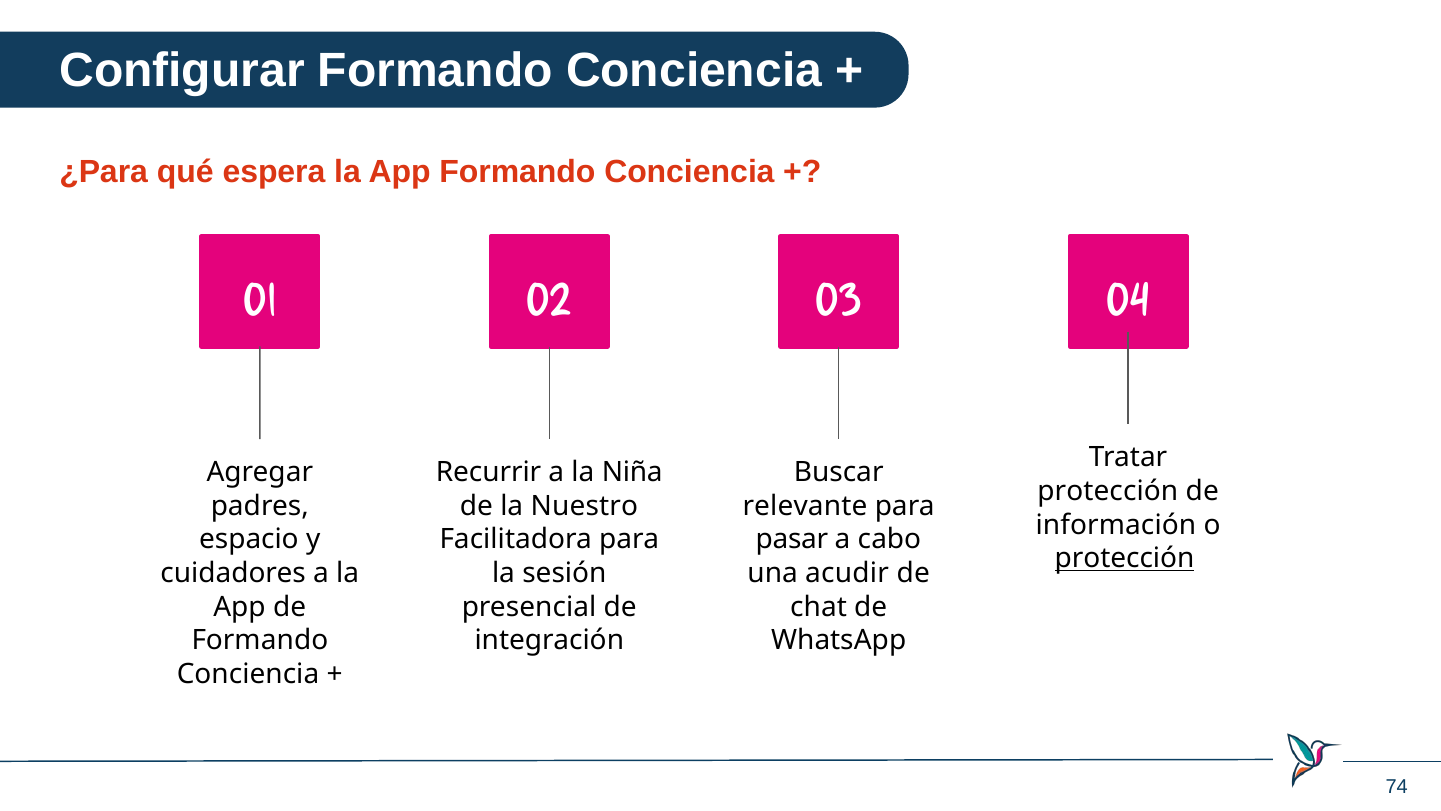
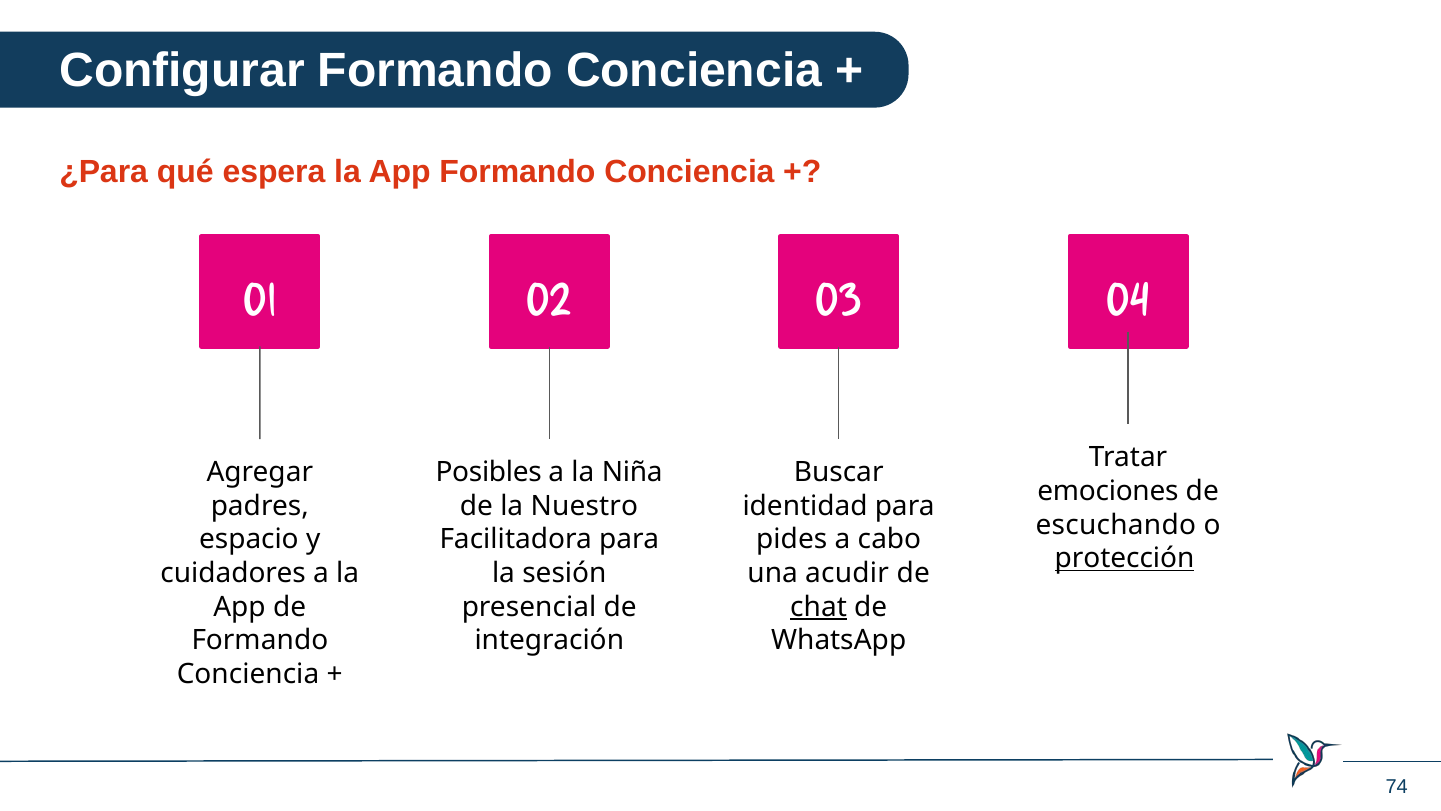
Recurrir: Recurrir -> Posibles (489, 472)
protección: protección -> emociones (1108, 491)
relevante: relevante -> identidad (805, 506)
información: información -> escuchando (1116, 525)
pasar: pasar -> pides (792, 539)
chat underline: none -> present (819, 607)
